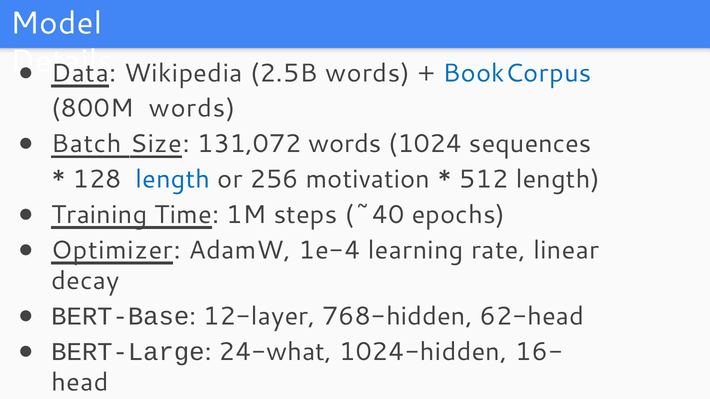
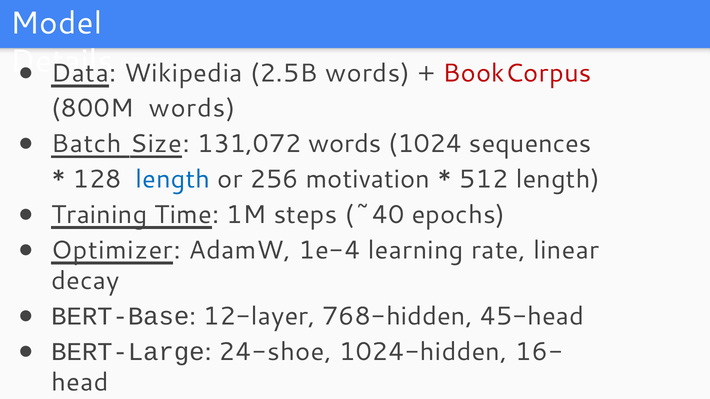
BookCorpus colour: blue -> red (517, 73)
62-head: 62-head -> 45-head (532, 317)
24-what: 24-what -> 24-shoe (275, 352)
